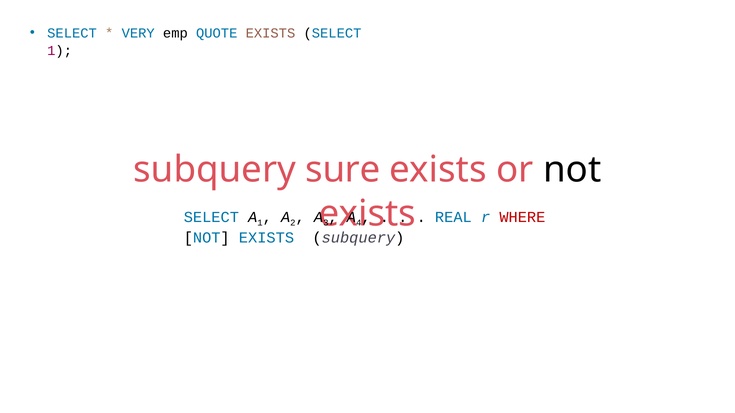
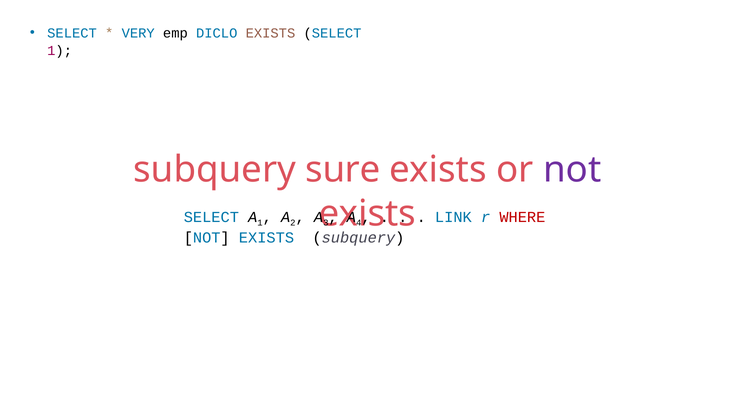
QUOTE: QUOTE -> DICLO (217, 33)
not colour: black -> purple (572, 170)
REAL: REAL -> LINK (453, 217)
